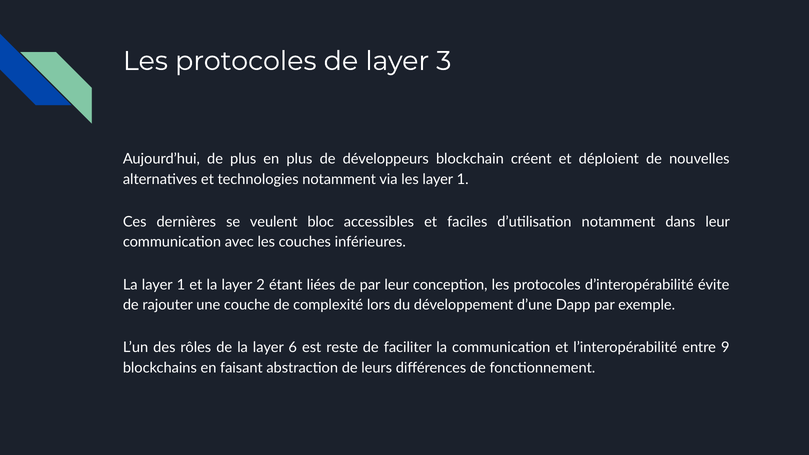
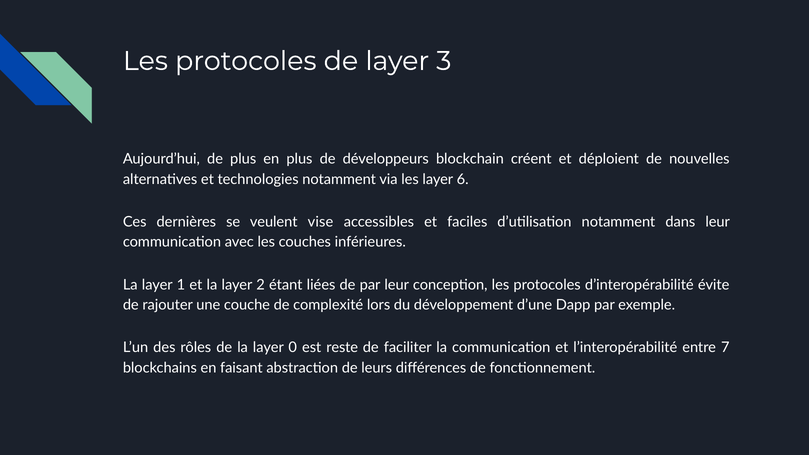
les layer 1: 1 -> 6 (463, 179)
bloc: bloc -> vise (321, 222)
6: 6 -> 0 (293, 348)
9: 9 -> 7 (725, 348)
